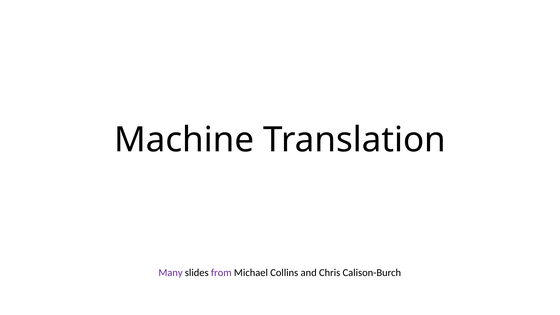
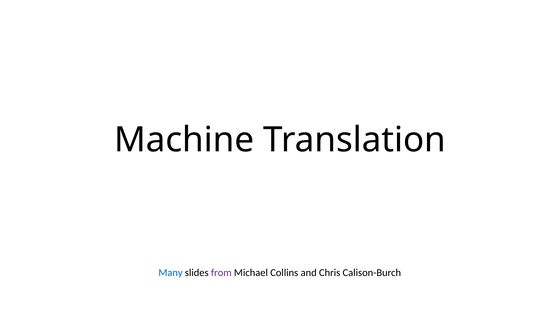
Many colour: purple -> blue (171, 273)
